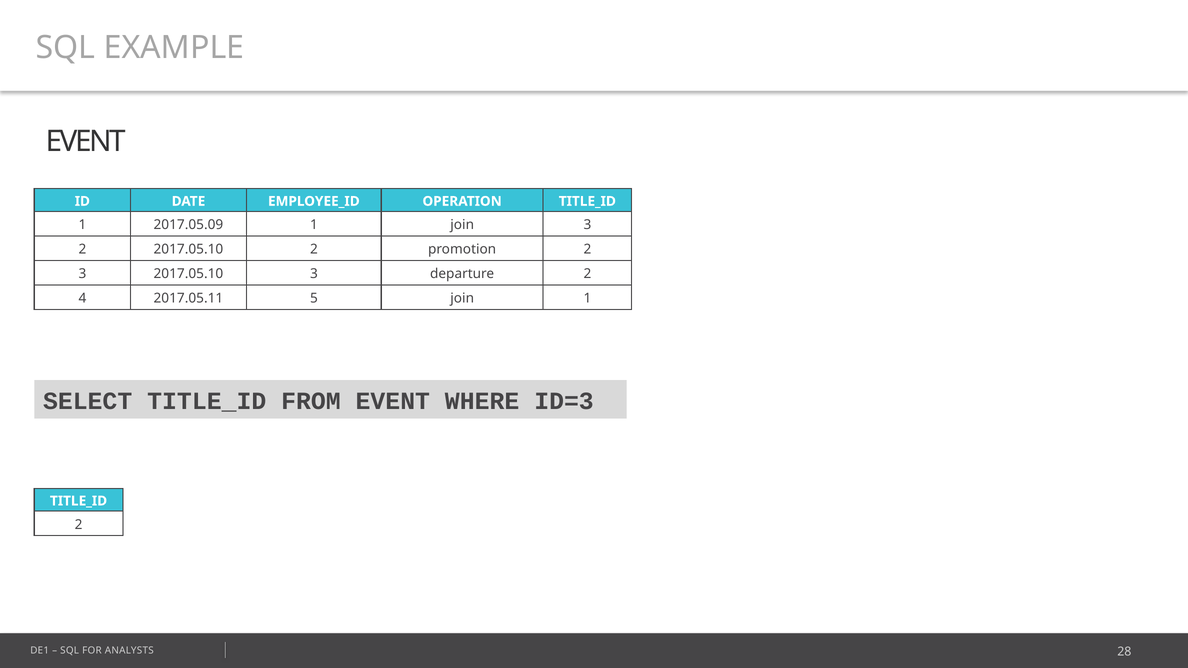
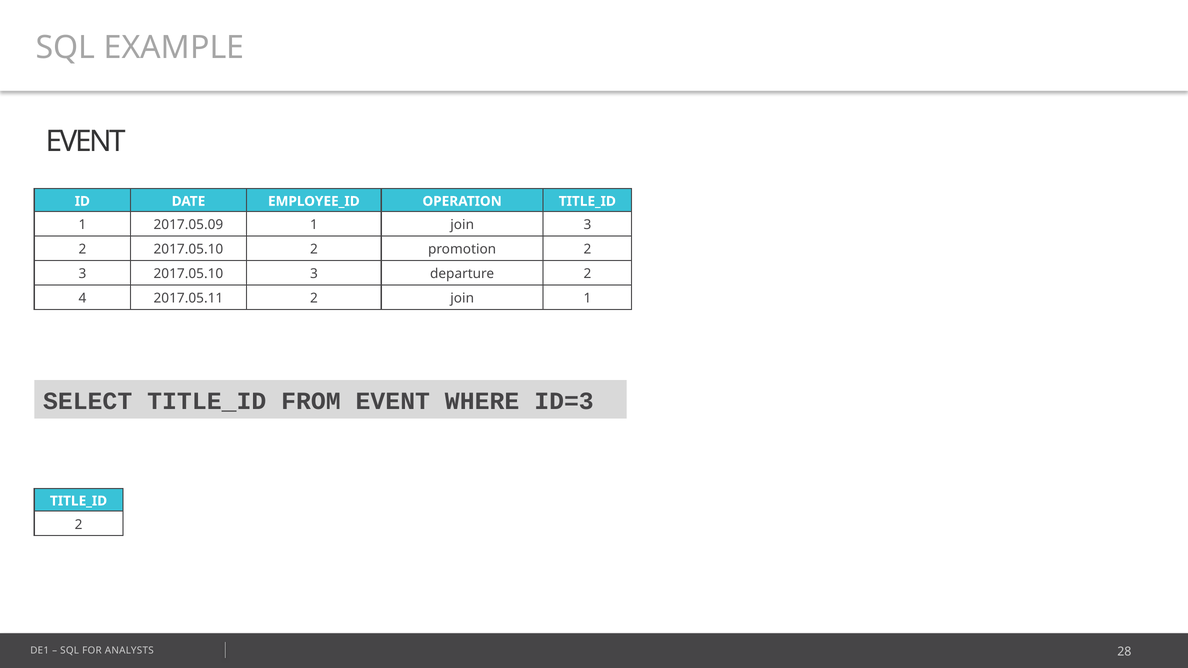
2017.05.11 5: 5 -> 2 (314, 298)
